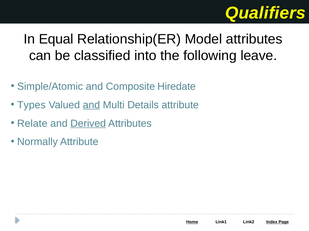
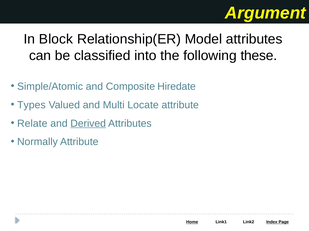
Qualifiers: Qualifiers -> Argument (265, 13)
Equal: Equal -> Block (56, 39)
leave: leave -> these (259, 56)
and underline: present -> none (91, 105)
Details: Details -> Locate (143, 105)
